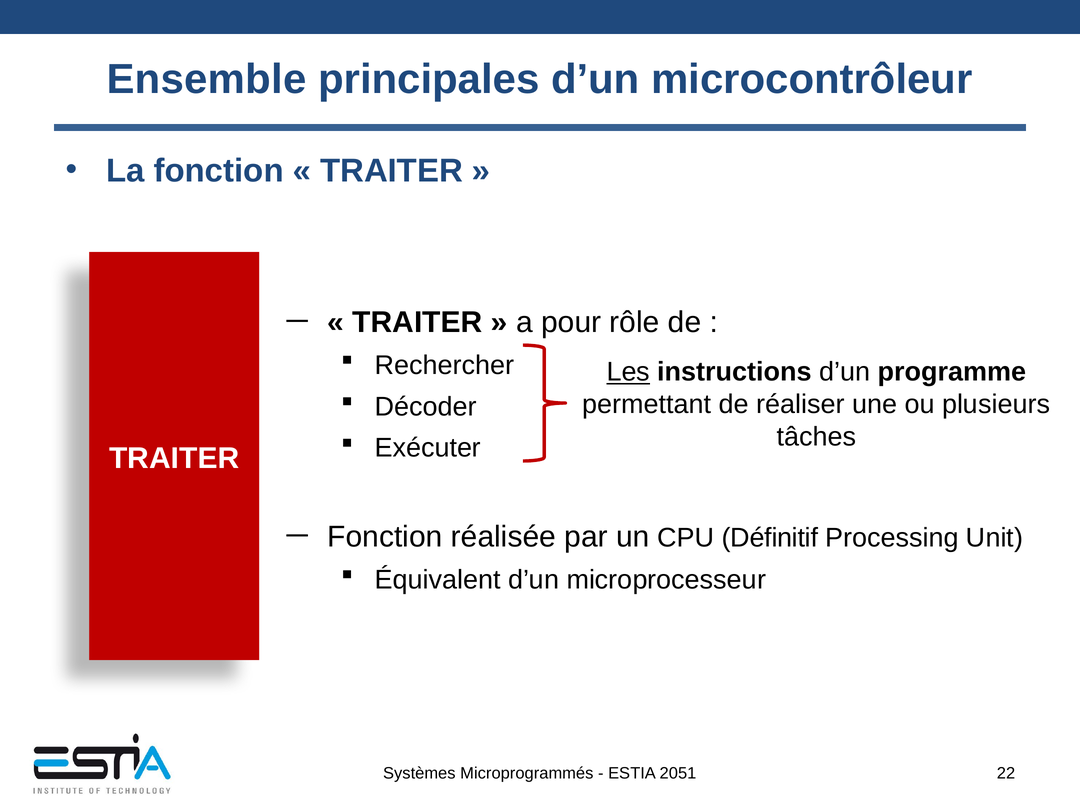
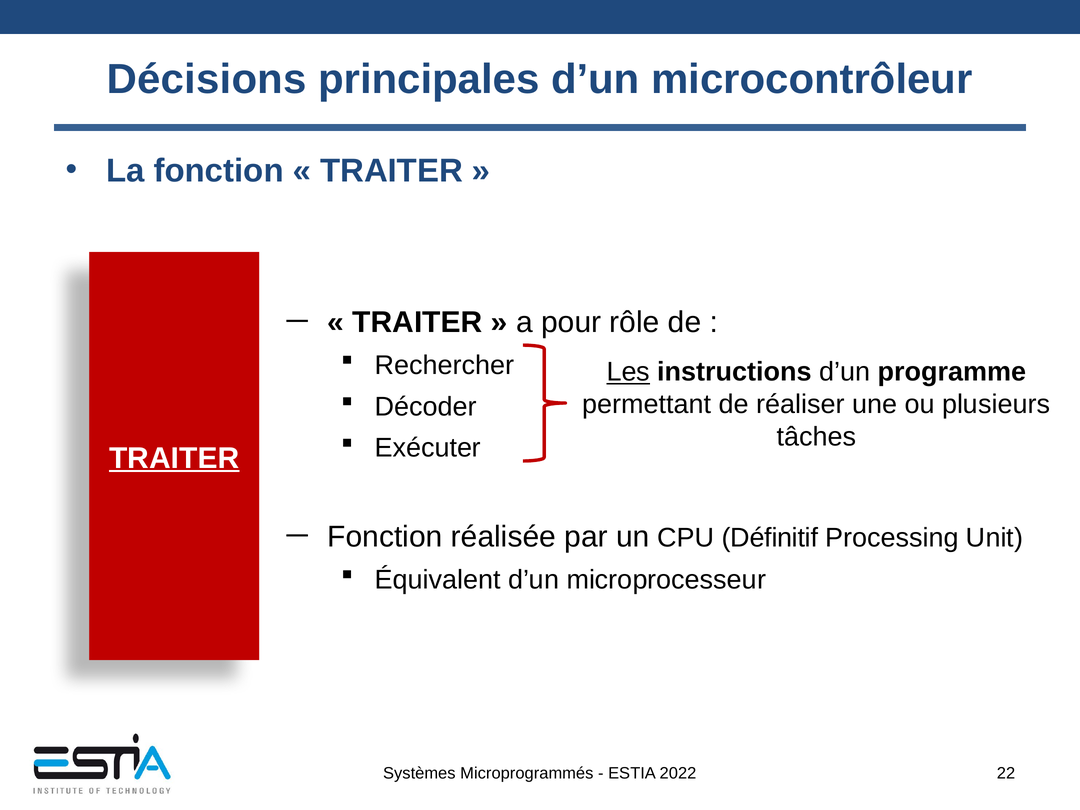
Ensemble: Ensemble -> Décisions (207, 79)
TRAITER underline: none -> present (174, 458)
2051: 2051 -> 2022 (678, 773)
